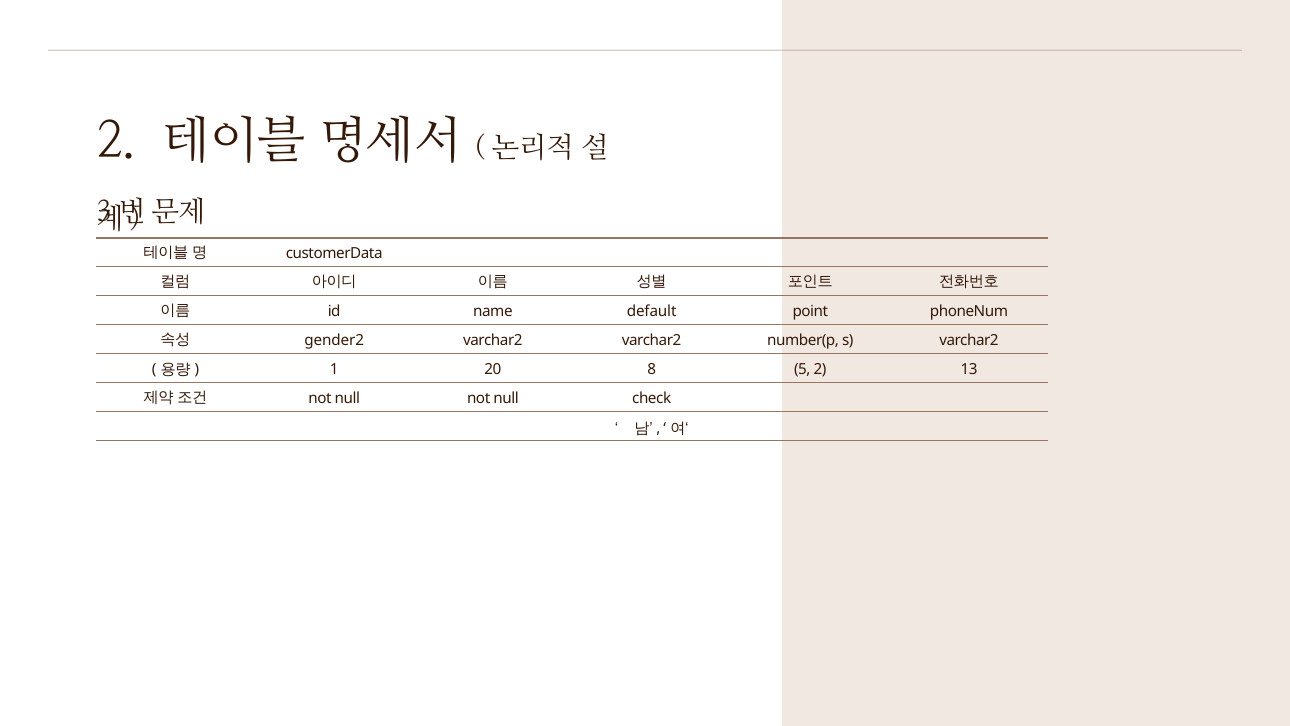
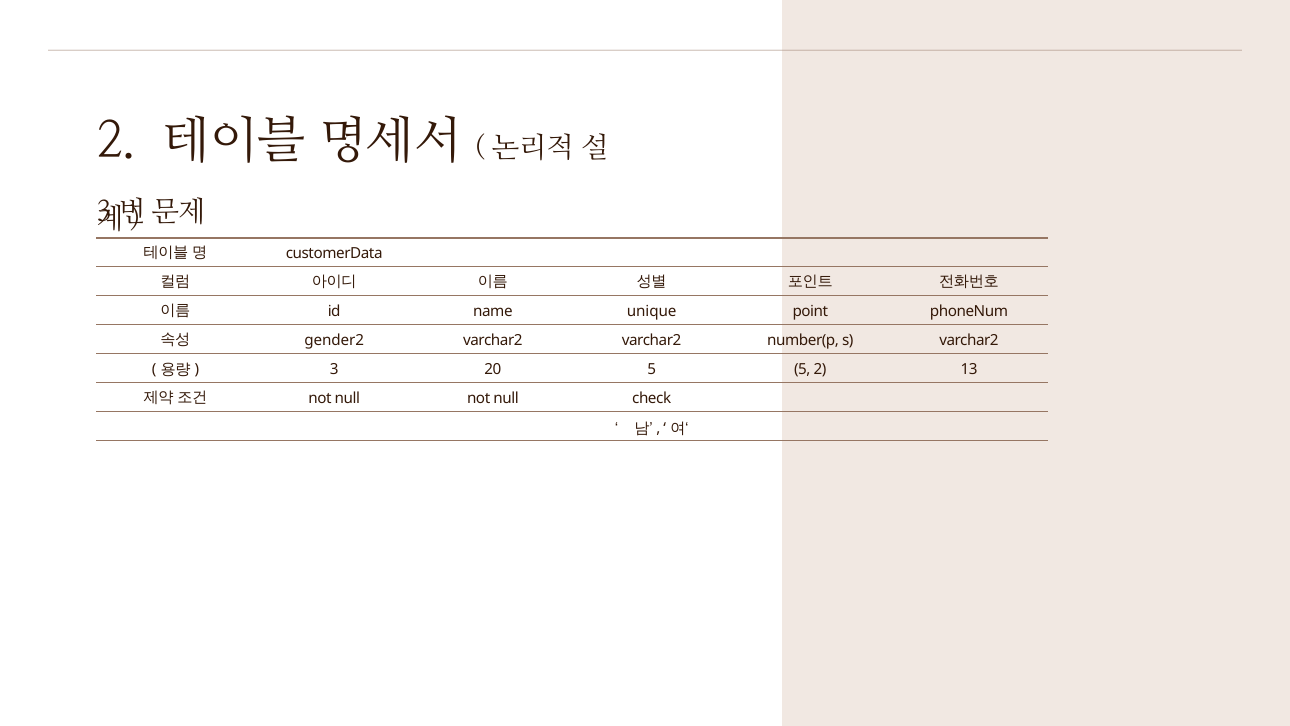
default: default -> unique (652, 311)
1: 1 -> 3 (334, 369)
20 8: 8 -> 5 (652, 369)
